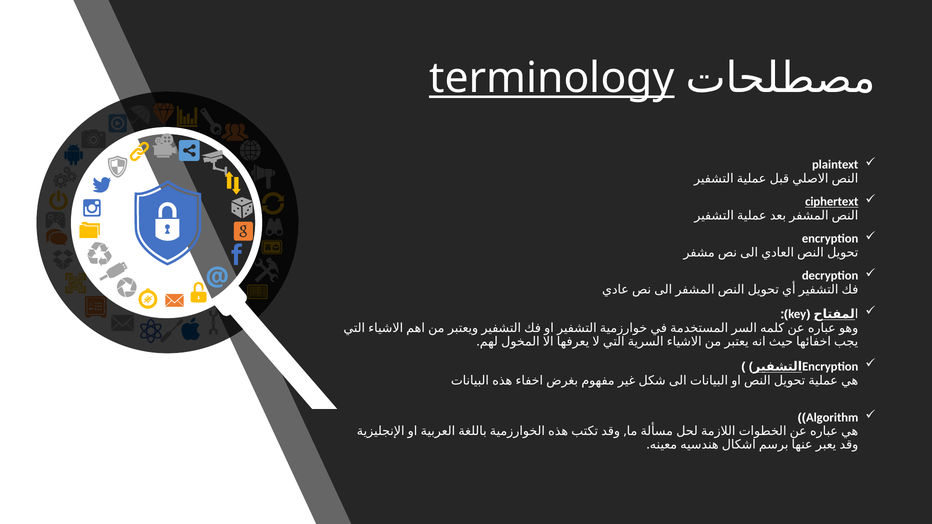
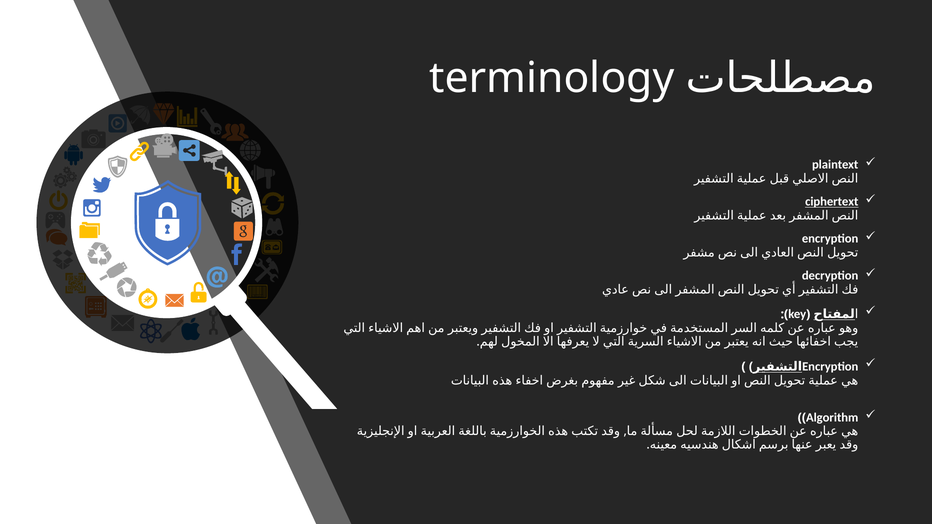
terminology underline: present -> none (552, 78)
